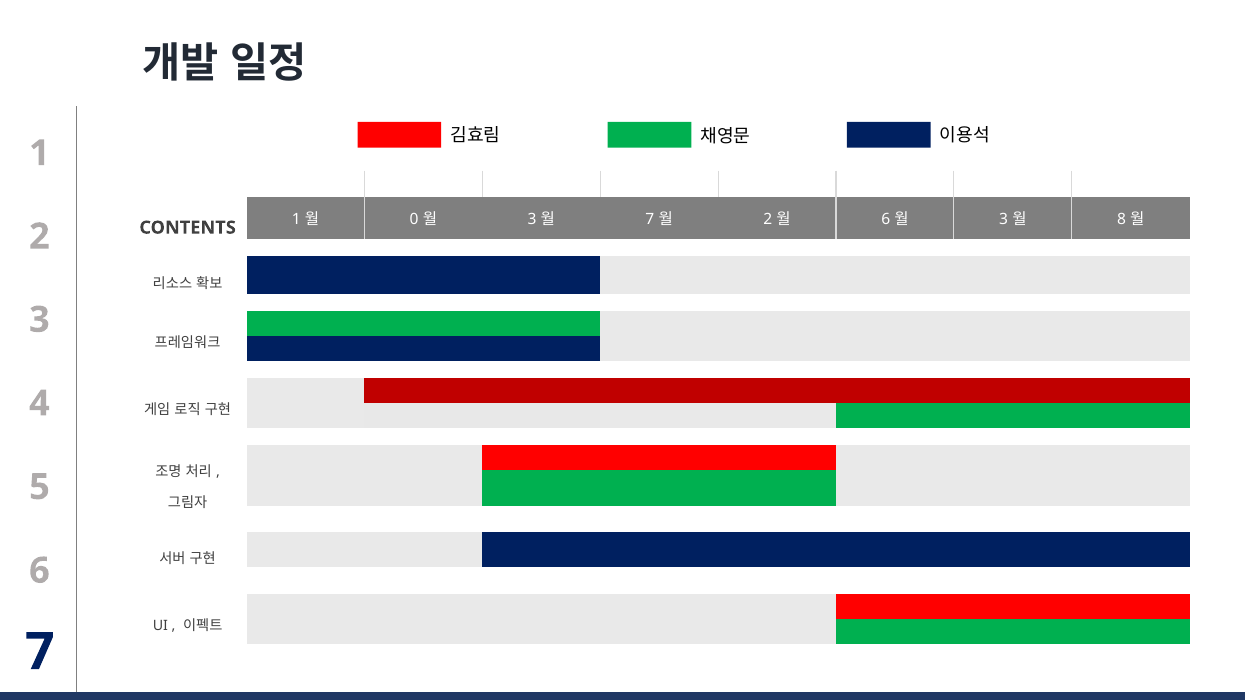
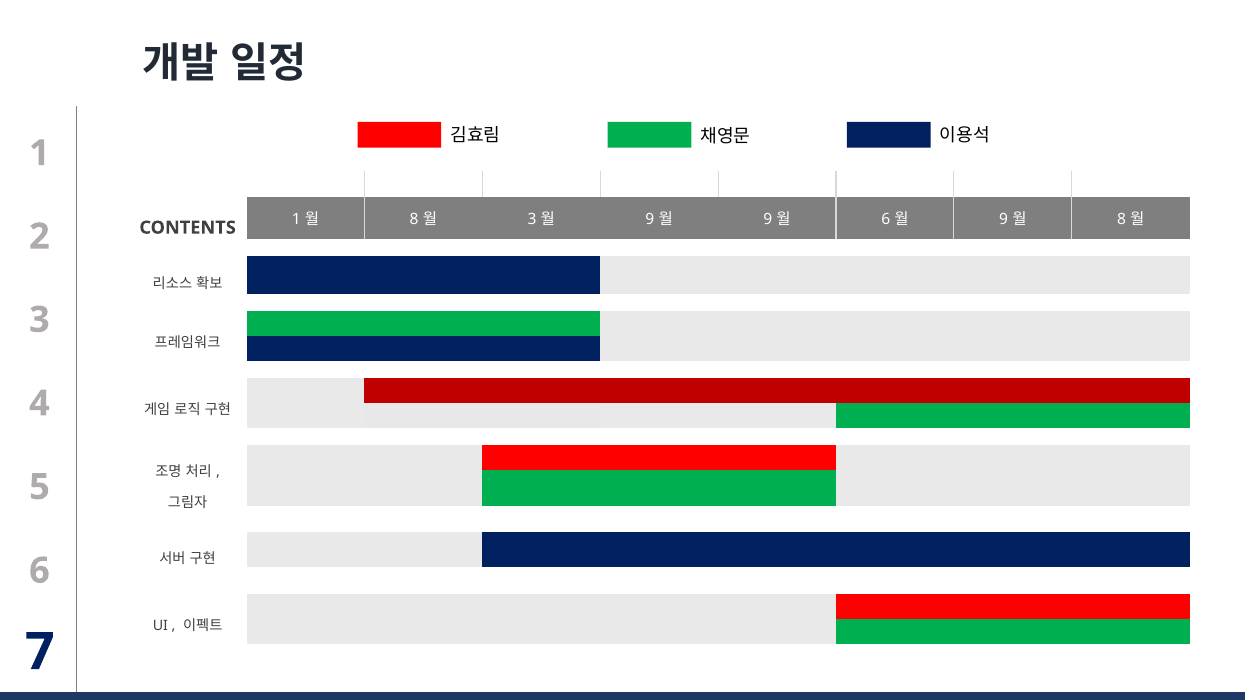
0: 0 -> 8 (414, 220)
7: 7 -> 9 (650, 220)
2: 2 -> 9 (768, 220)
3: 3 -> 9 (1004, 220)
